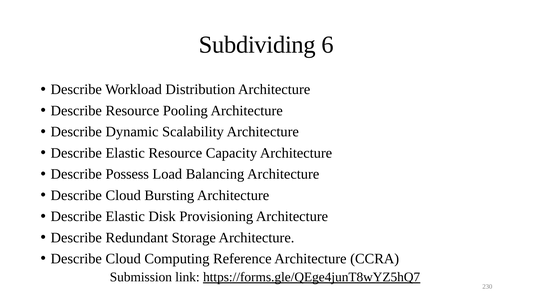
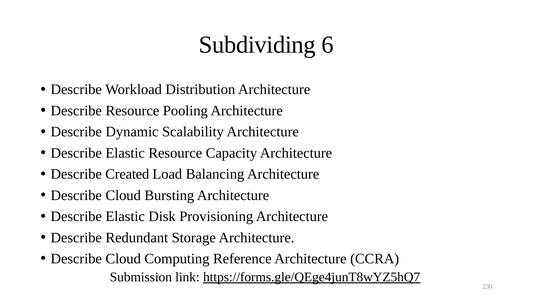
Possess: Possess -> Created (127, 174)
